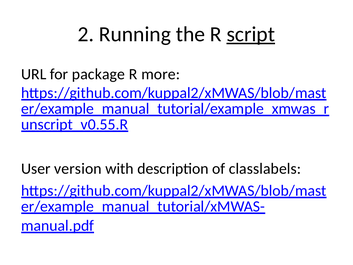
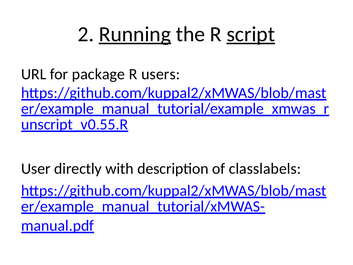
Running underline: none -> present (135, 34)
more: more -> users (161, 74)
version: version -> directly (78, 169)
